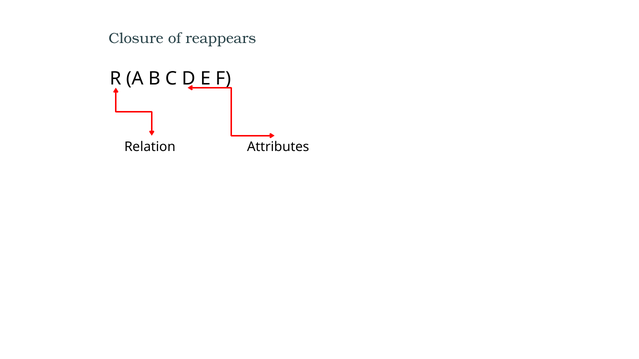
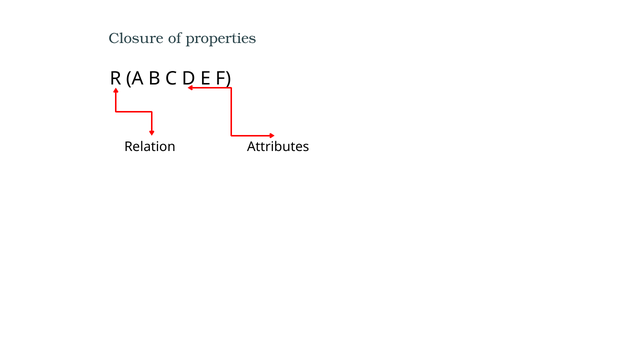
reappears: reappears -> properties (221, 38)
